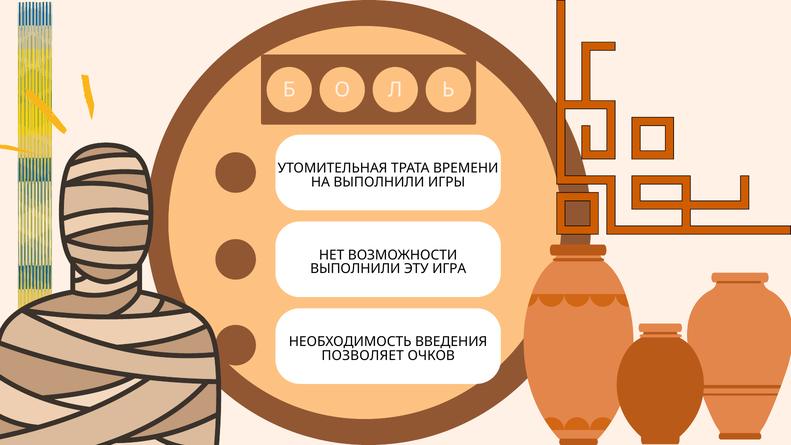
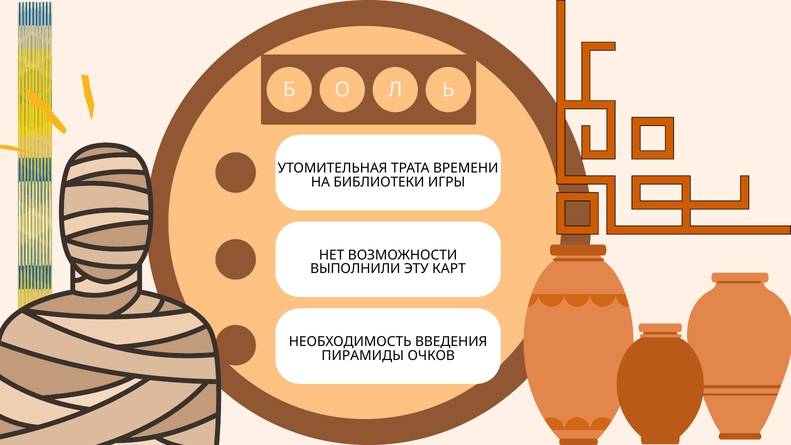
НА ВЫПОЛНИЛИ: ВЫПОЛНИЛИ -> БИБЛИОТЕКИ (379, 182)
ИГРА: ИГРА -> КАРТ (449, 269)
ПОЗВОЛЯЕТ: ПОЗВОЛЯЕТ -> ПИРАМИДЫ (363, 356)
